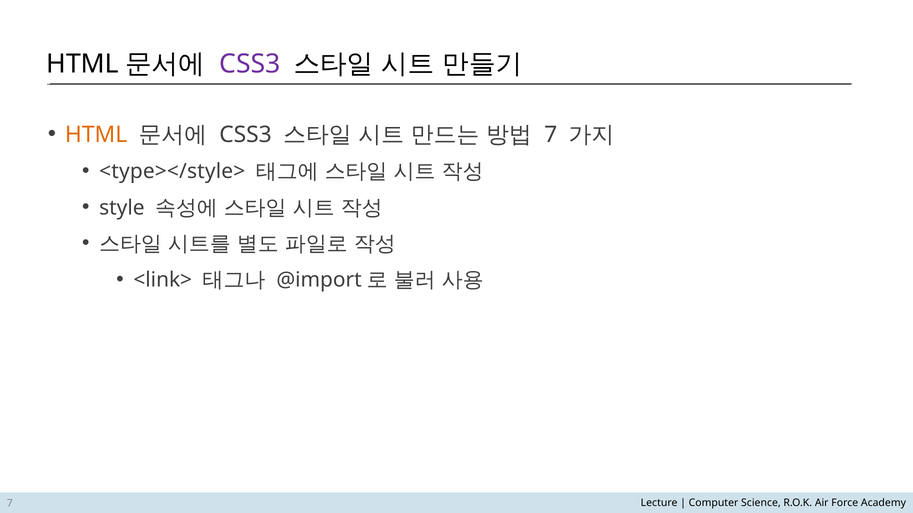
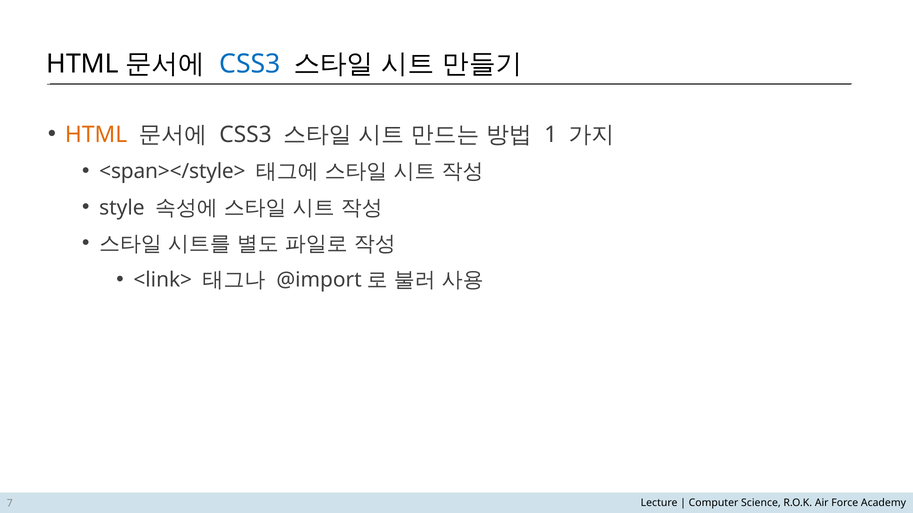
CSS3 colour: purple -> blue (250, 64)
7: 7 -> 1 (551, 135)
<type></style>: <type></style> -> <span></style> (172, 172)
